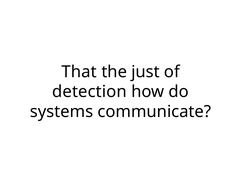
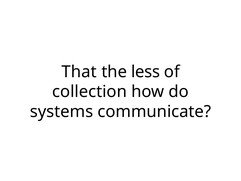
just: just -> less (146, 72)
detection: detection -> collection (90, 92)
